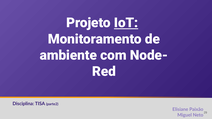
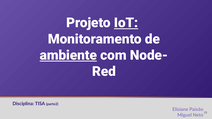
ambiente underline: none -> present (68, 55)
